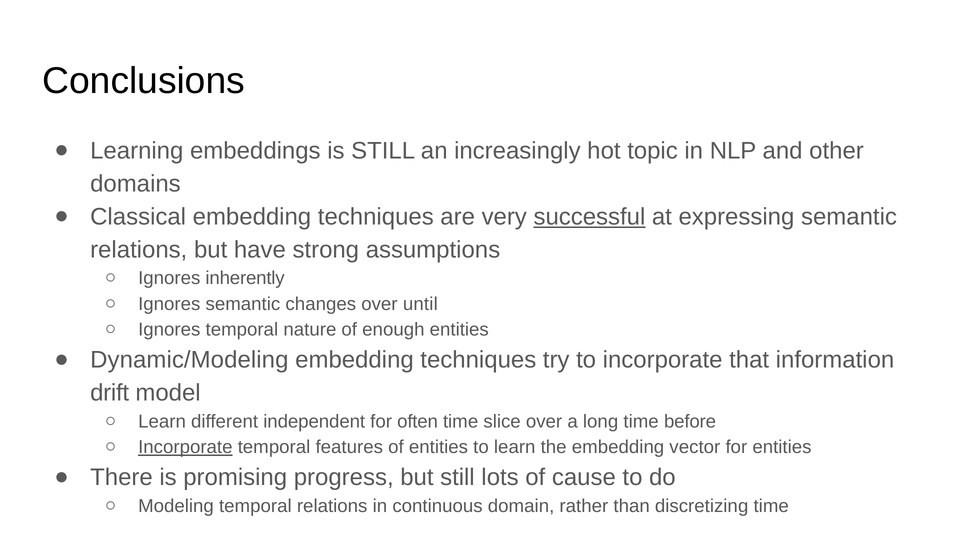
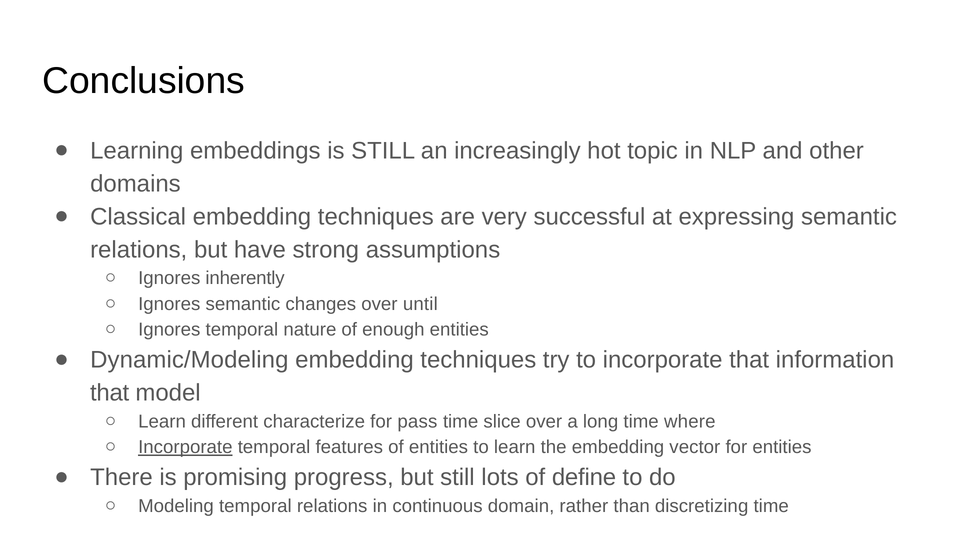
successful underline: present -> none (589, 217)
drift: drift -> that (110, 393)
independent: independent -> characterize (314, 422)
often: often -> pass (417, 422)
before: before -> where (690, 422)
cause: cause -> define (584, 478)
